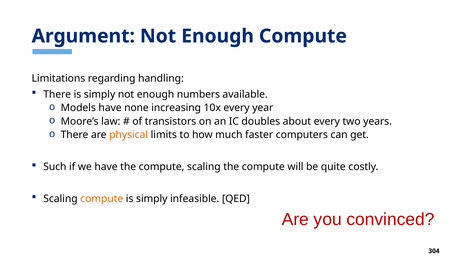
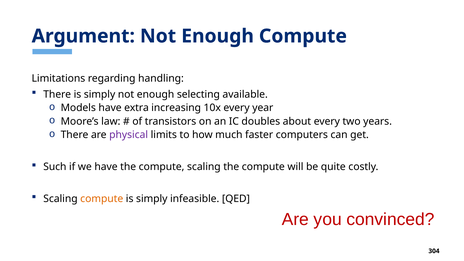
numbers: numbers -> selecting (198, 94)
none: none -> extra (136, 108)
physical colour: orange -> purple (129, 135)
